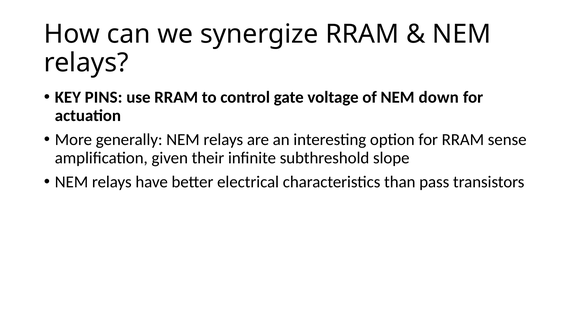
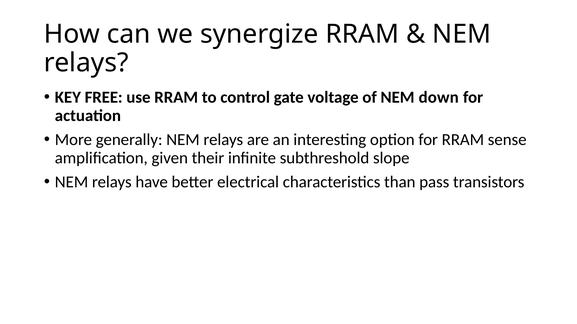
PINS: PINS -> FREE (104, 98)
